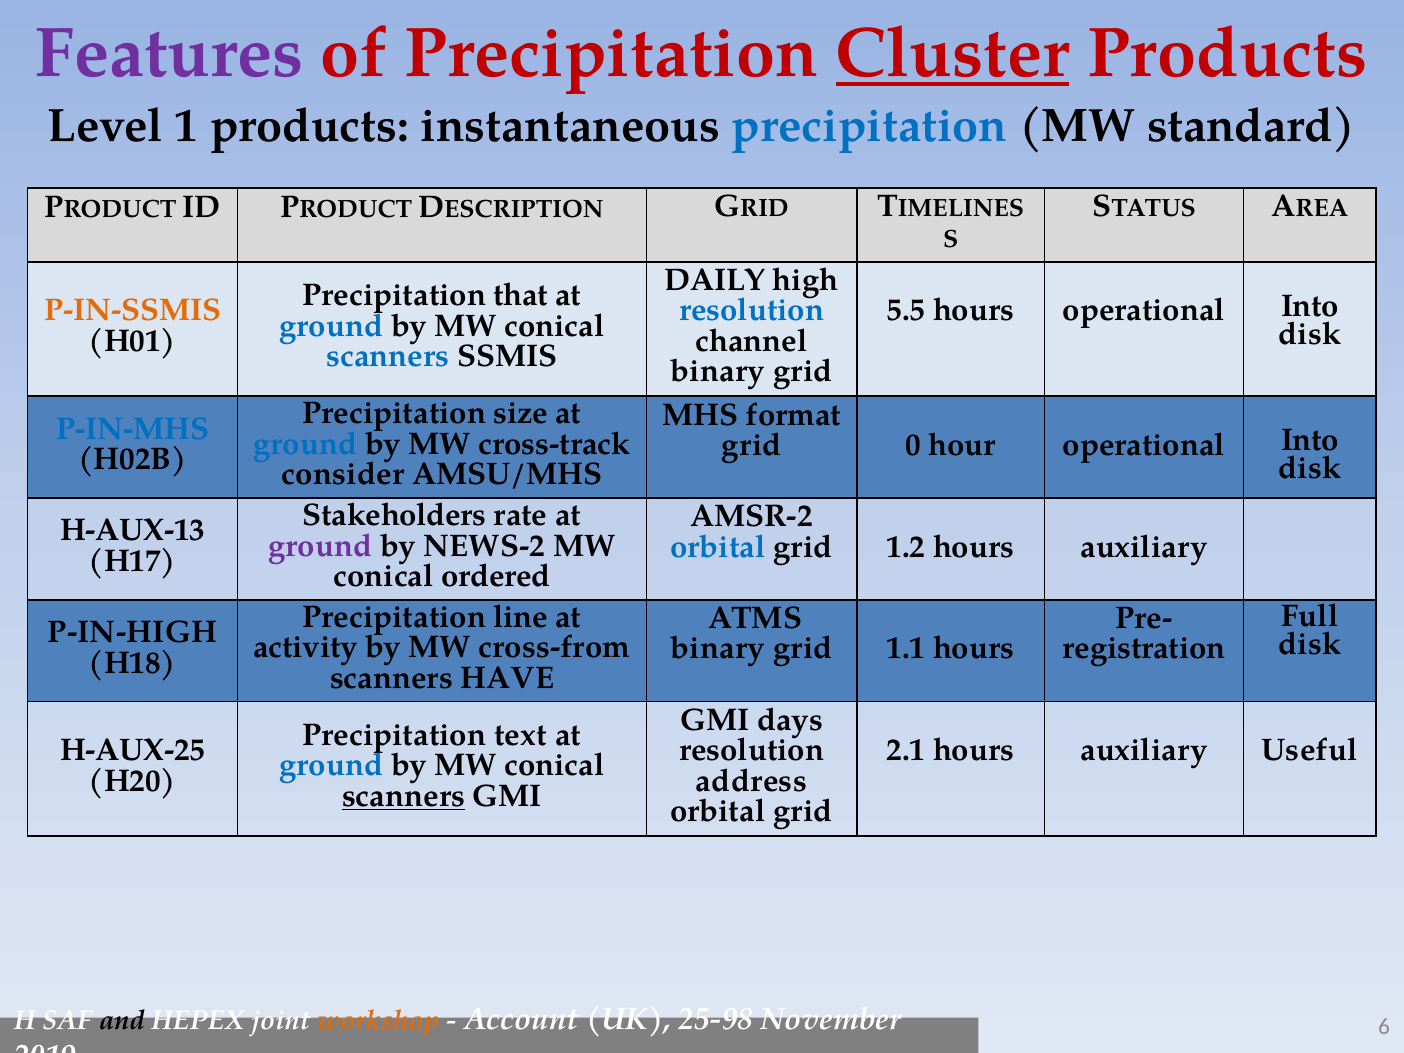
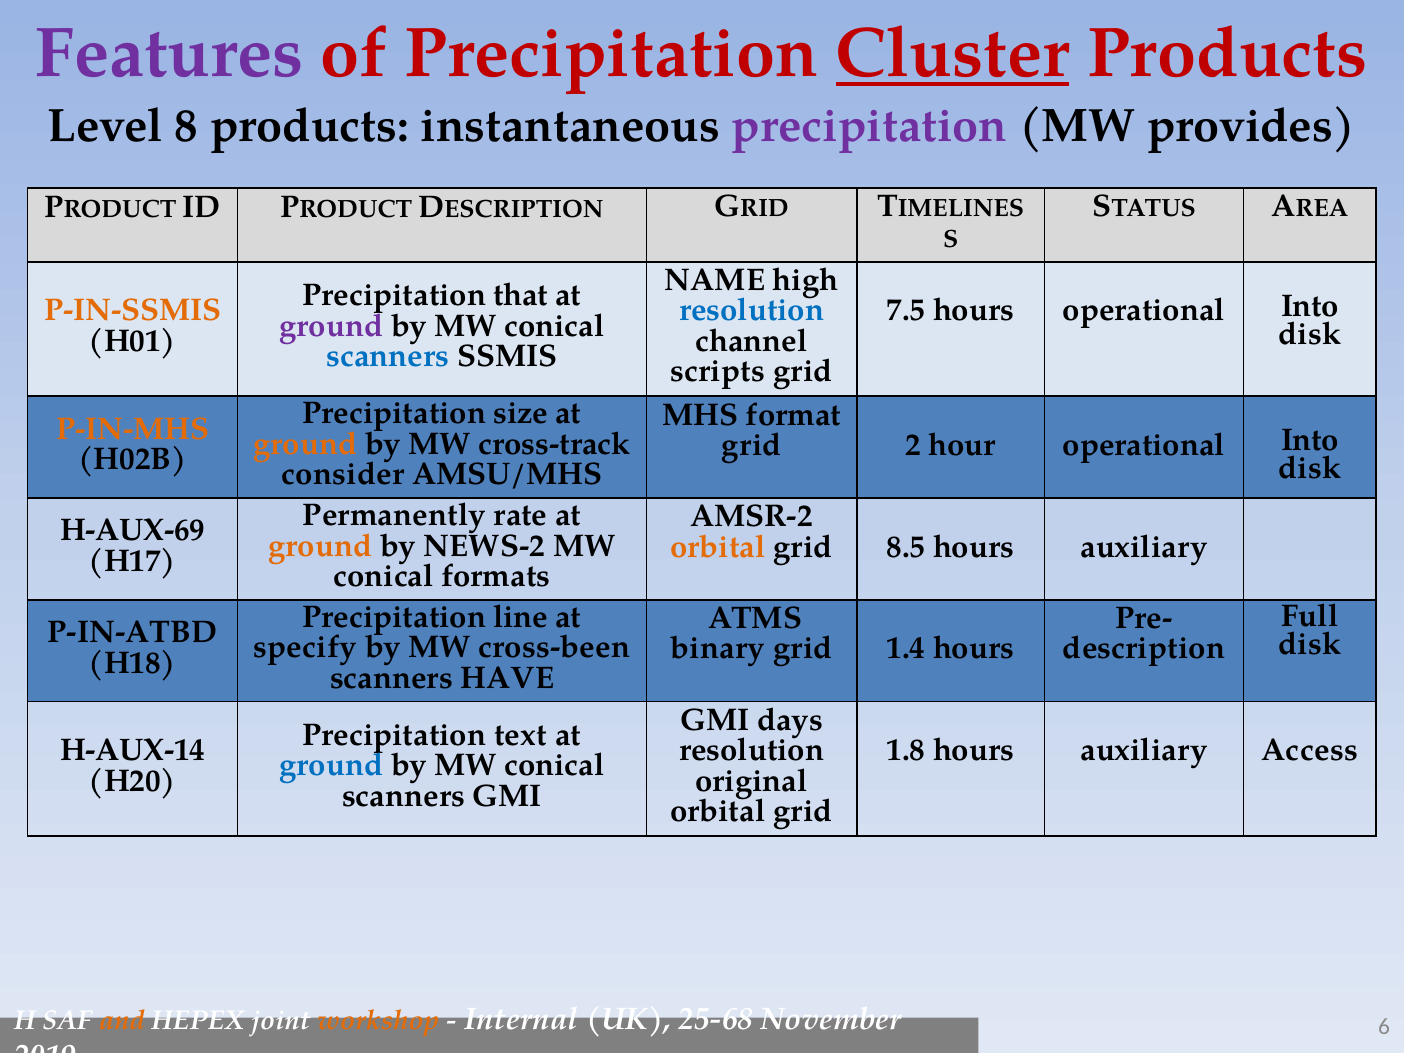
1: 1 -> 8 (187, 126)
precipitation colour: blue -> purple (870, 126)
standard: standard -> provides (1251, 126)
DAILY: DAILY -> NAME (715, 280)
5.5: 5.5 -> 7.5 (906, 311)
ground colour: blue -> purple (331, 326)
binary: binary -> scripts (718, 372)
P-IN-MHS colour: blue -> orange (133, 429)
ground colour: blue -> orange (305, 444)
0: 0 -> 2 (913, 445)
Stakeholders: Stakeholders -> Permanently (395, 515)
H-AUX-13: H-AUX-13 -> H-AUX-69 (133, 531)
ground colour: purple -> orange (320, 546)
orbital colour: blue -> orange (718, 547)
1.2: 1.2 -> 8.5 (906, 547)
ordered: ordered -> formats (496, 576)
P-IN-HIGH: P-IN-HIGH -> P-IN-ATBD (133, 632)
activity: activity -> specify (305, 648)
cross-from: cross-from -> cross-been (554, 648)
1.1: 1.1 -> 1.4 (906, 649)
registration: registration -> description (1144, 649)
H-AUX-25: H-AUX-25 -> H-AUX-14 (133, 750)
2.1: 2.1 -> 1.8 (906, 750)
Useful: Useful -> Access (1310, 750)
address: address -> original (752, 781)
scanners underline: present -> none (404, 796)
and colour: black -> orange (122, 1020)
Account: Account -> Internal (521, 1019)
25-98: 25-98 -> 25-68 (716, 1019)
